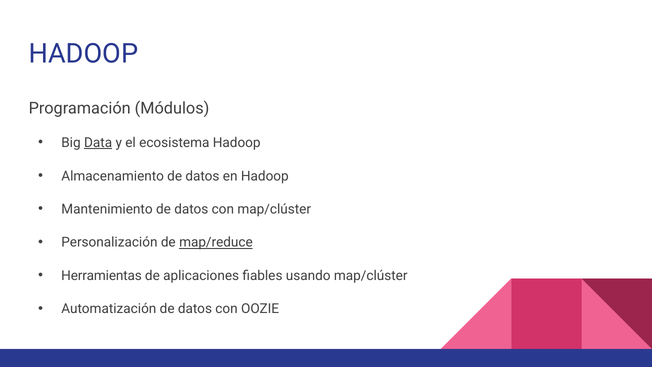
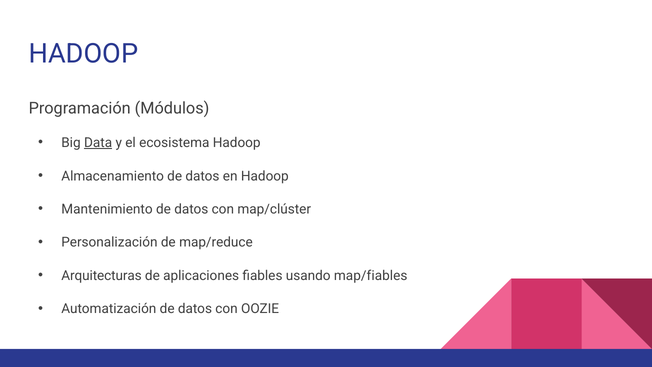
map/reduce underline: present -> none (216, 242)
Herramientas: Herramientas -> Arquitecturas (102, 276)
usando map/clúster: map/clúster -> map/fiables (371, 276)
